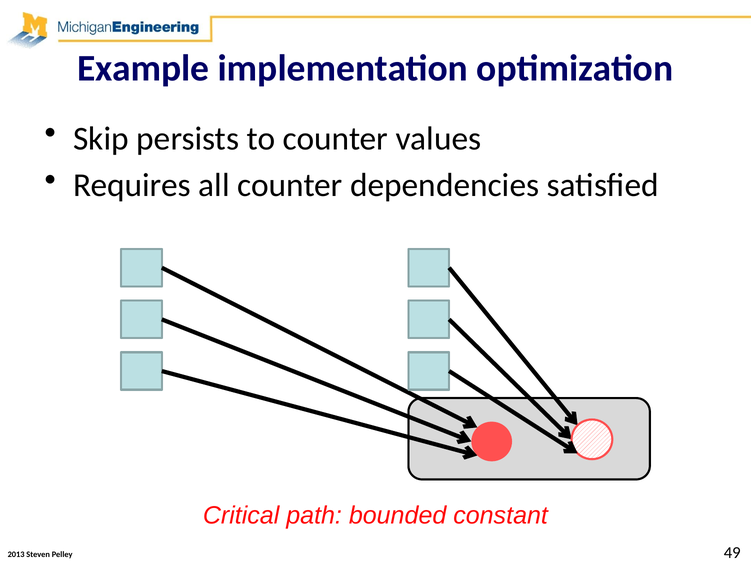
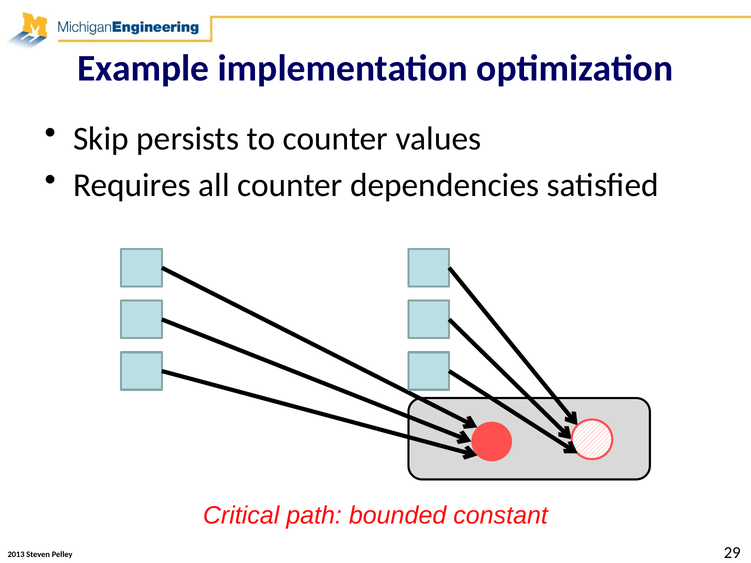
49: 49 -> 29 (732, 553)
